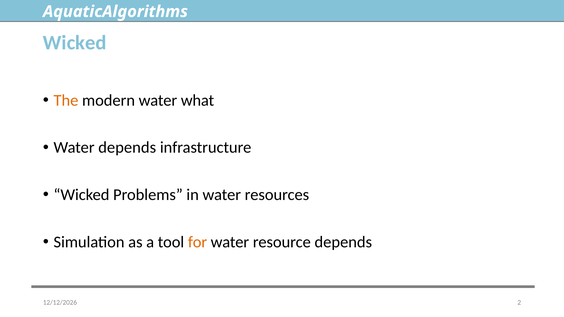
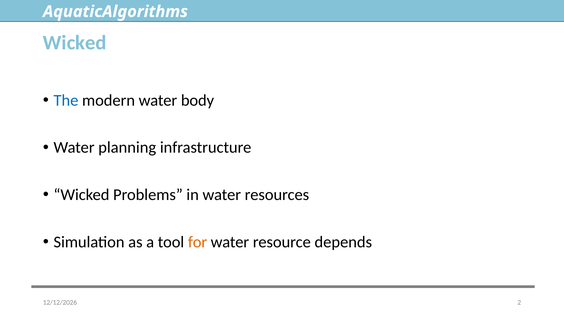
The colour: orange -> blue (66, 100)
what: what -> body (197, 100)
Water depends: depends -> planning (127, 148)
